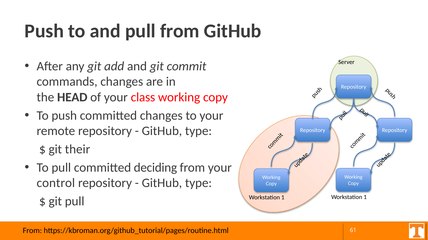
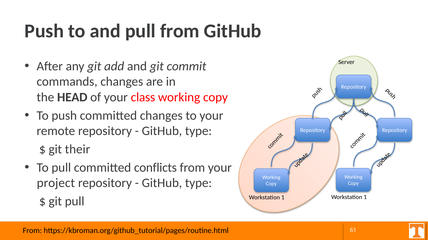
deciding: deciding -> conflicts (155, 168)
control: control -> project (56, 184)
